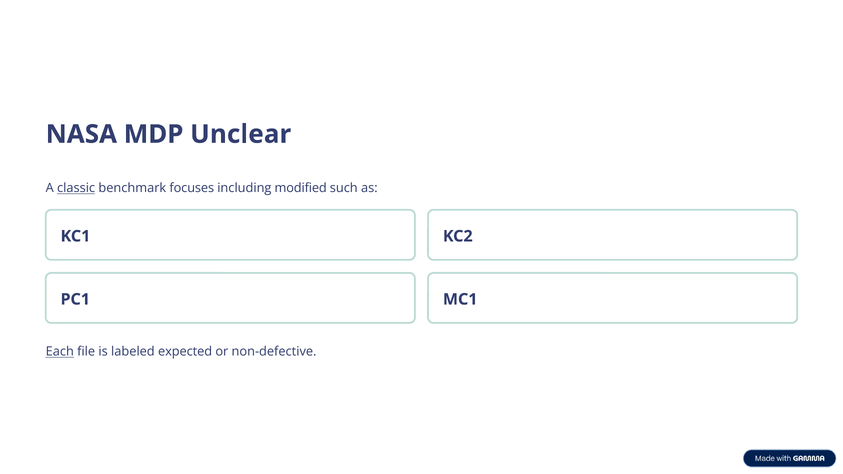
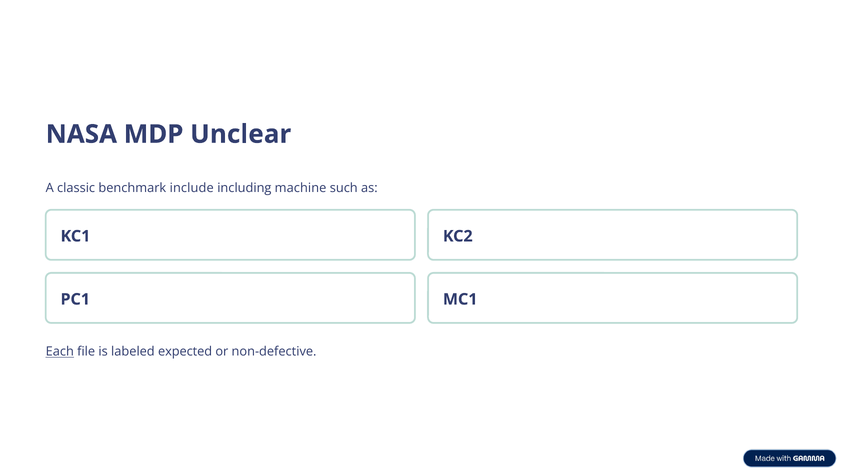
classic underline: present -> none (76, 188)
focuses: focuses -> include (192, 188)
modified: modified -> machine (301, 188)
